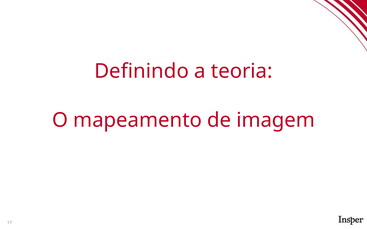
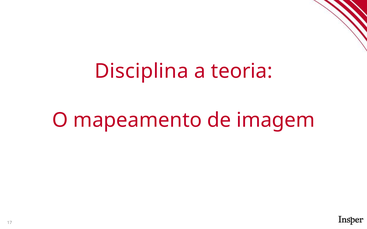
Definindo: Definindo -> Disciplina (142, 71)
